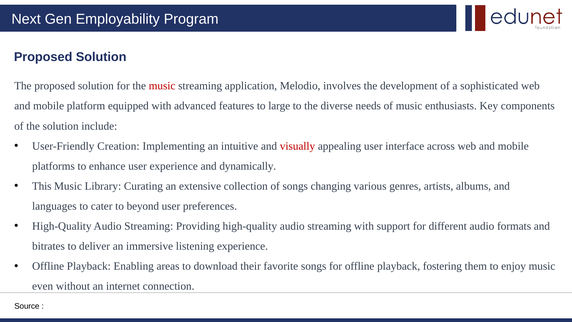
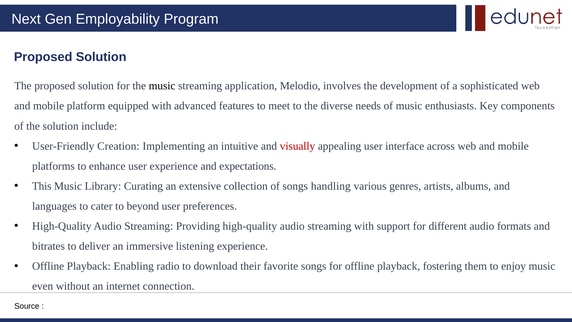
music colour: red -> black (162, 86)
large: large -> meet (279, 106)
dynamically: dynamically -> expectations (248, 166)
changing: changing -> handling (331, 186)
areas: areas -> radio (168, 266)
